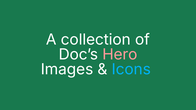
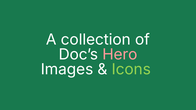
Icons colour: light blue -> light green (131, 69)
